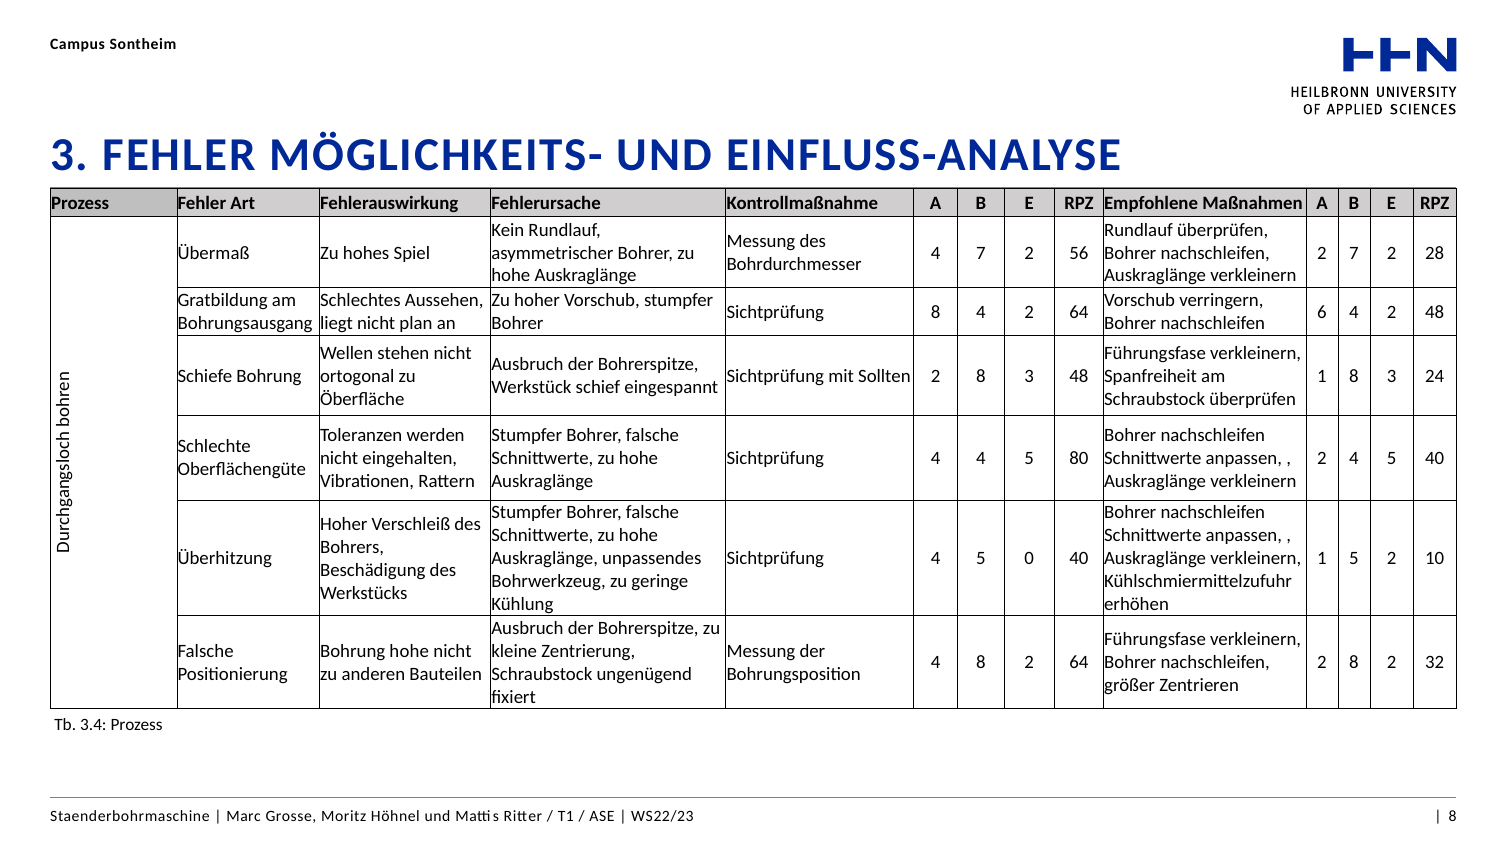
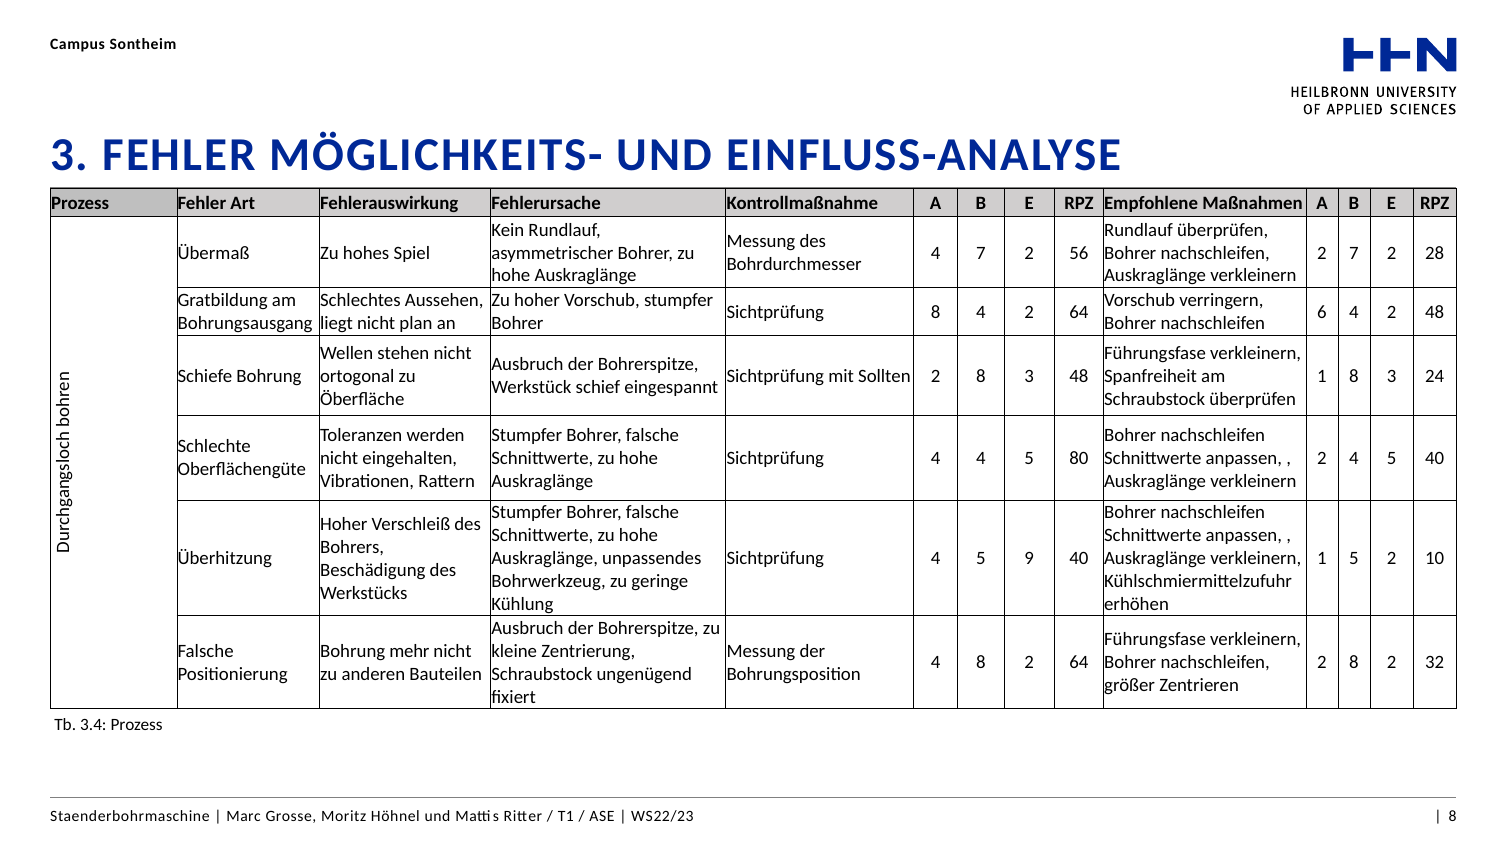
0: 0 -> 9 (1029, 558)
Bohrung hohe: hohe -> mehr (409, 651)
